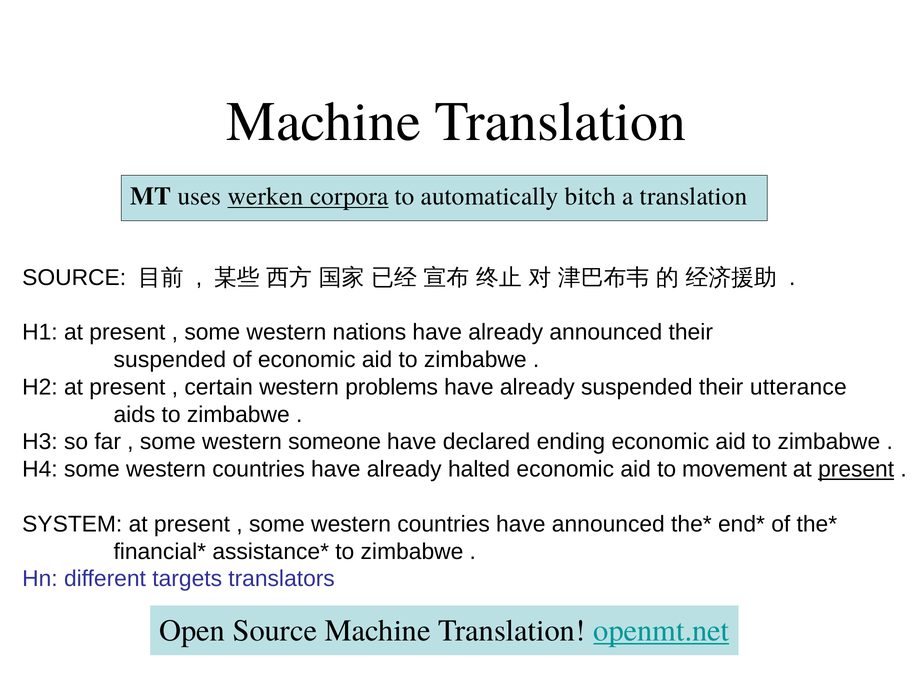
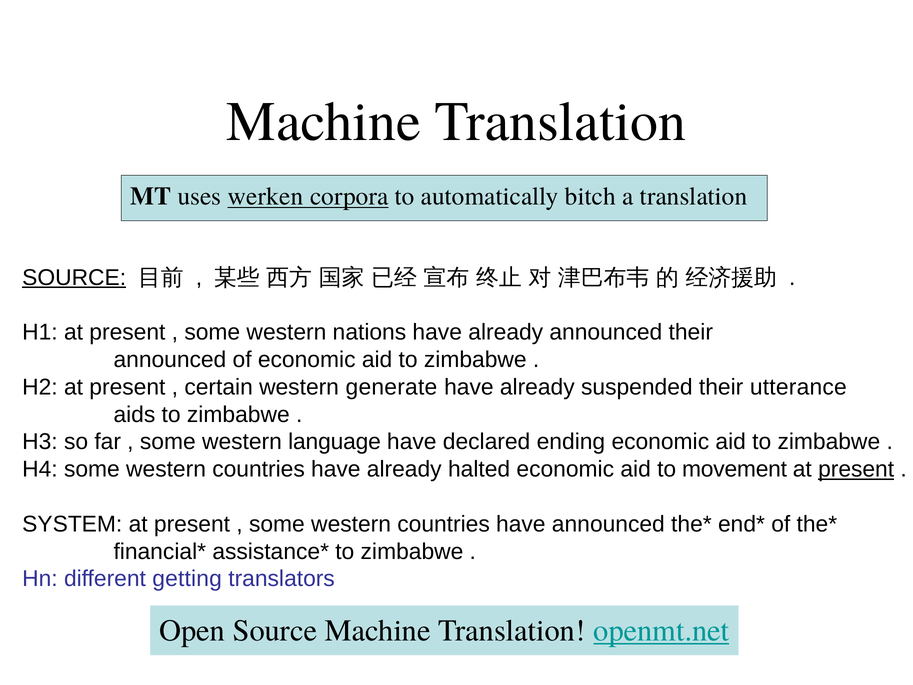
SOURCE underline: none -> present (74, 277)
suspended: suspended -> announced (170, 360)
problems: problems -> generate (391, 387)
someone: someone -> language (335, 442)
targets: targets -> getting (187, 579)
